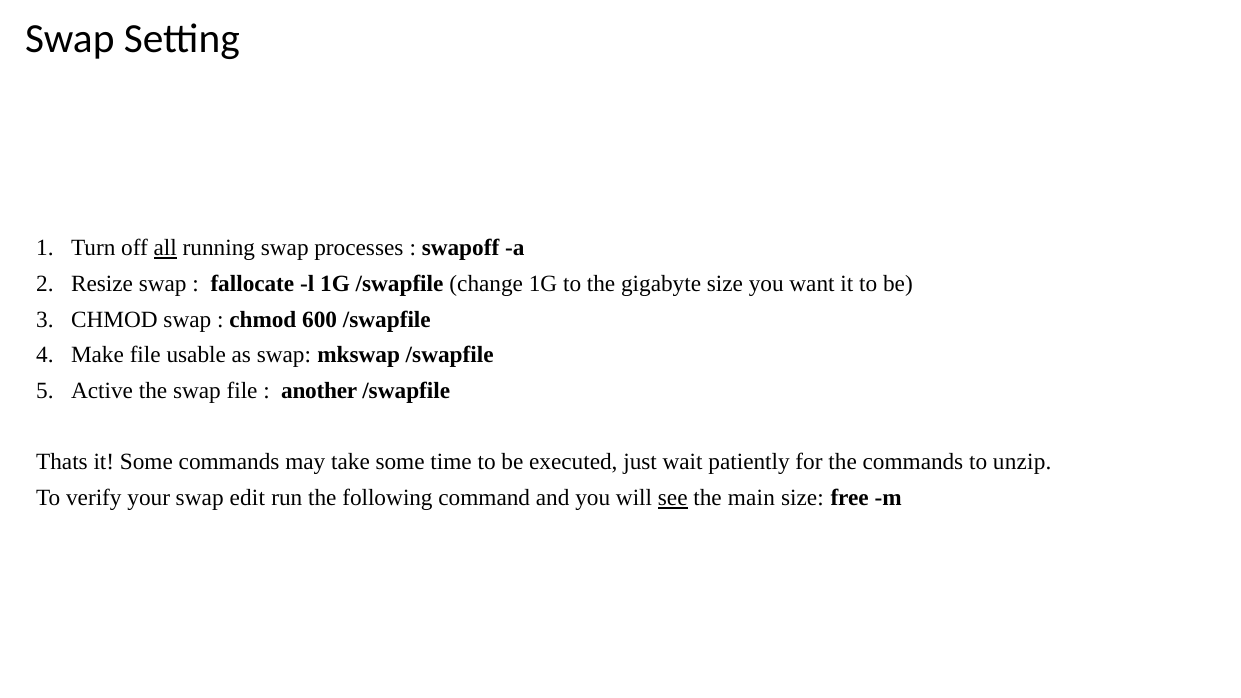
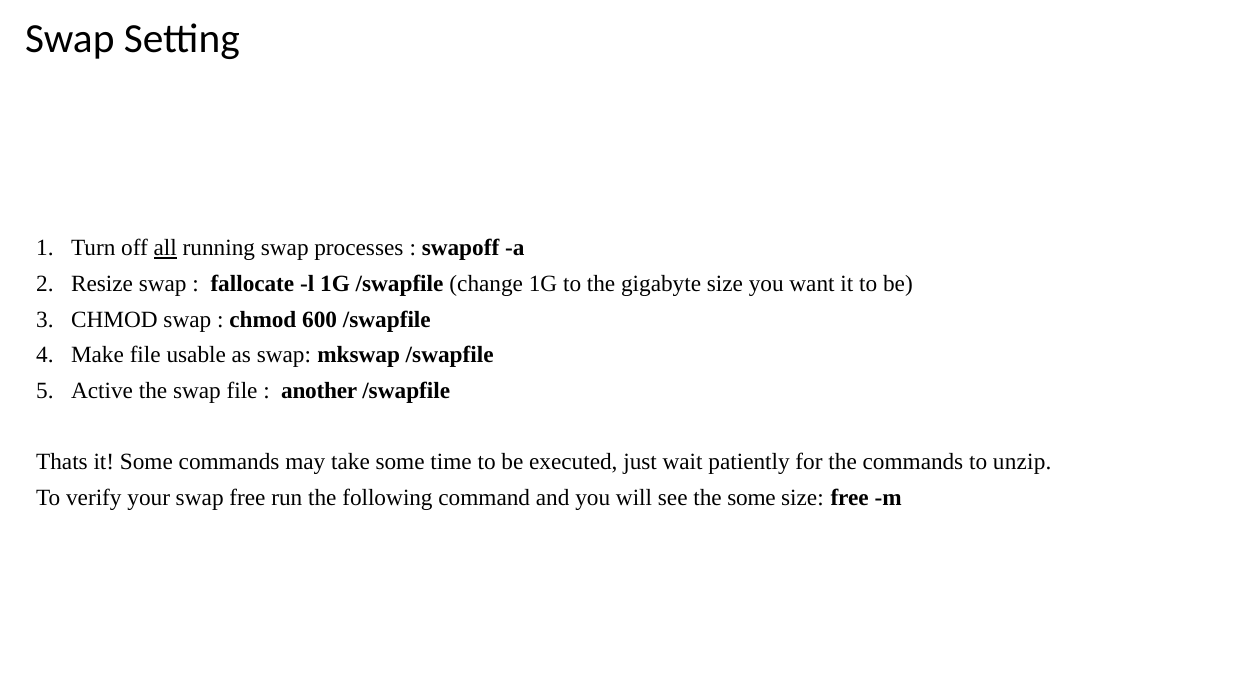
swap edit: edit -> free (247, 498)
see underline: present -> none (673, 498)
the main: main -> some (752, 498)
